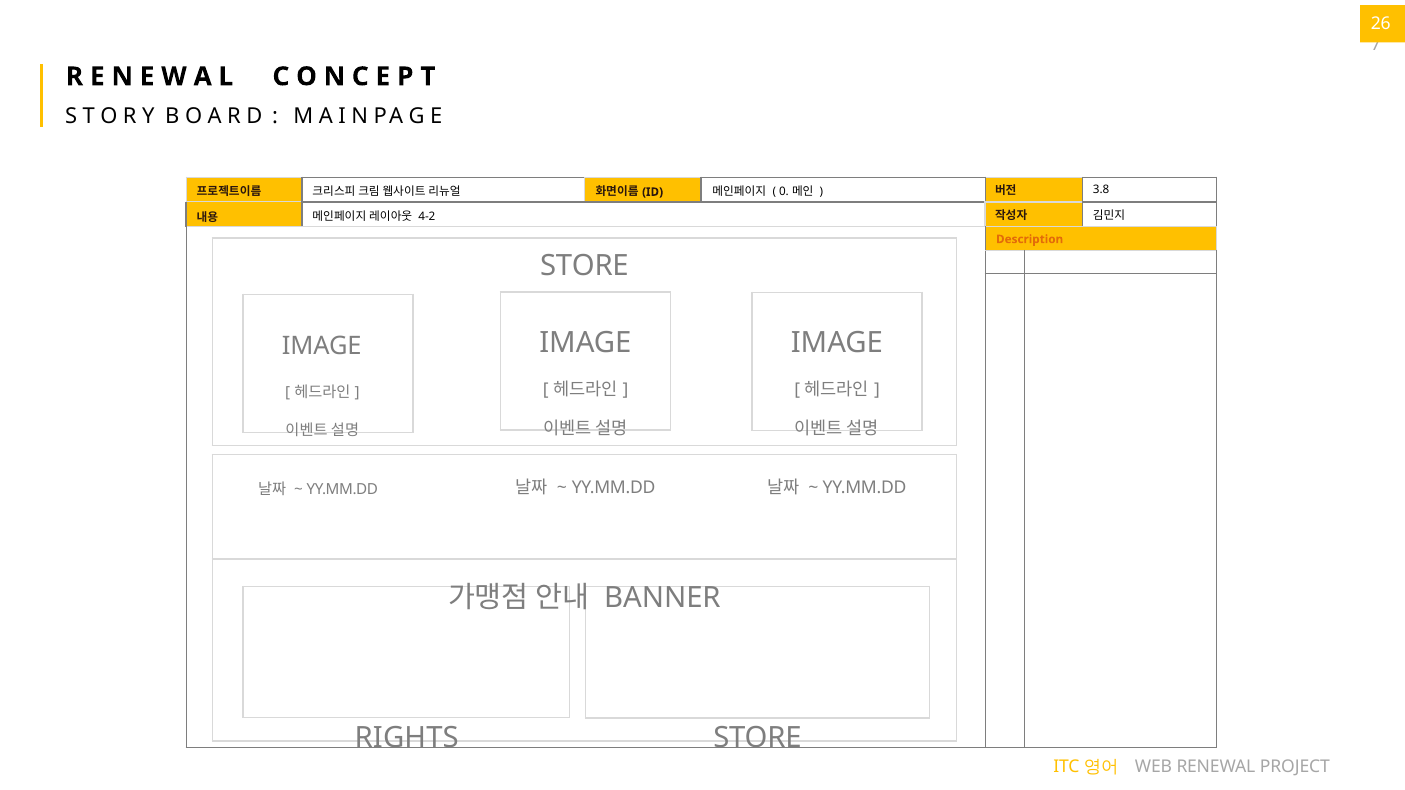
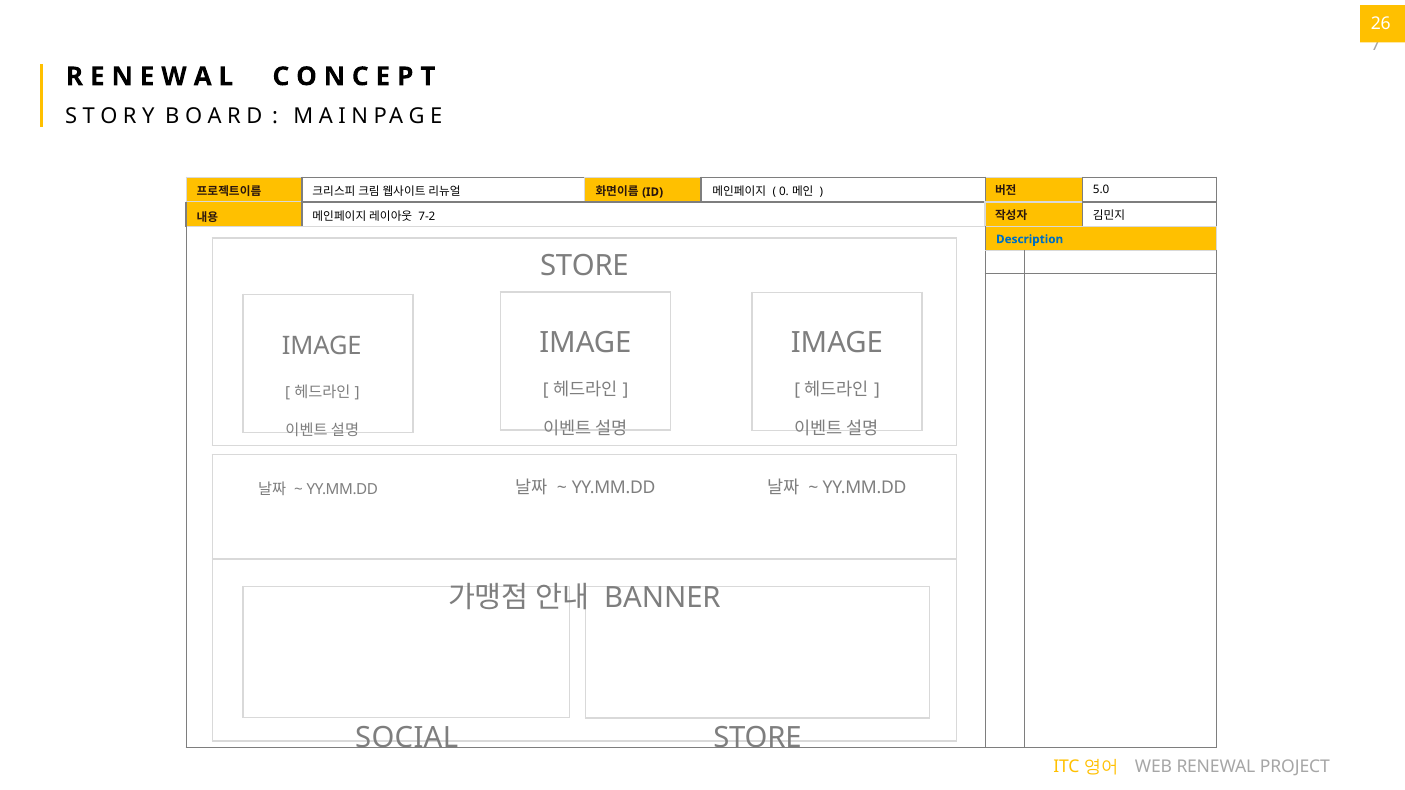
3.8: 3.8 -> 5.0 (1101, 190)
4-2: 4-2 -> 7-2 (427, 217)
Description colour: orange -> blue (1030, 239)
RIGHTS: RIGHTS -> SOCIAL (407, 739)
